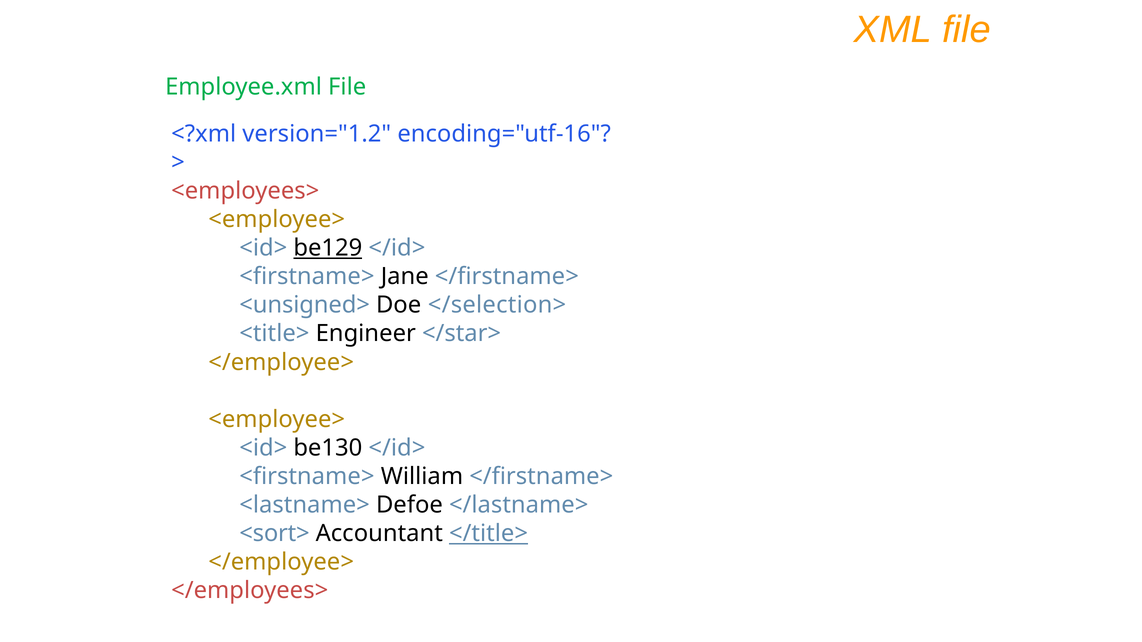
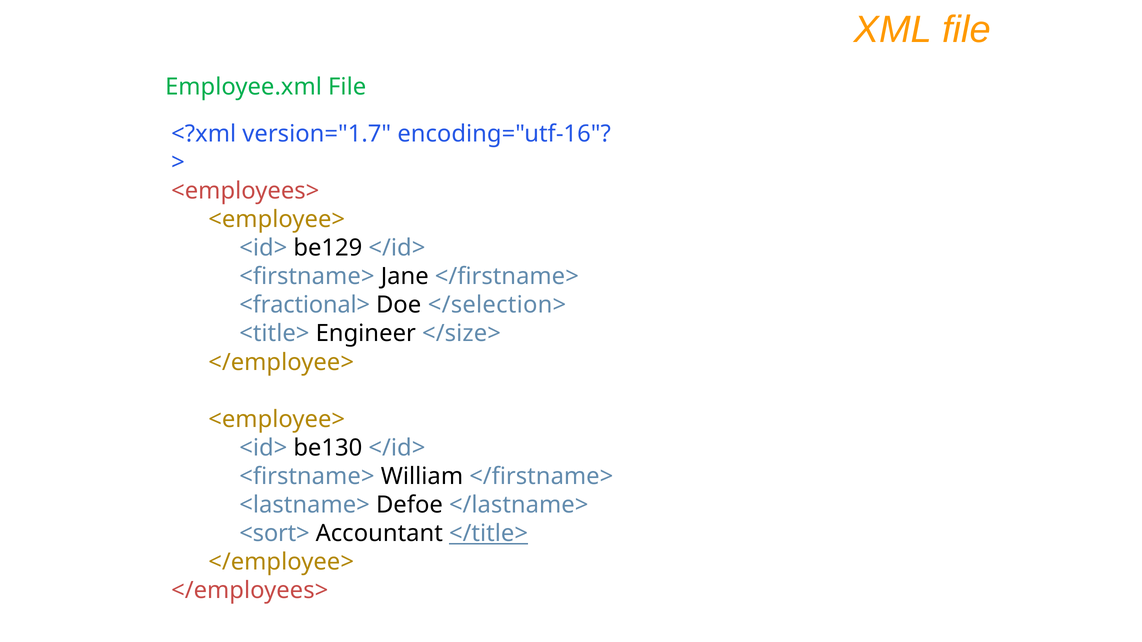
version="1.2: version="1.2 -> version="1.7 (317, 134)
be129 underline: present -> none (328, 248)
<unsigned>: <unsigned> -> <fractional> (305, 305)
</star>: </star> -> </size> (461, 334)
